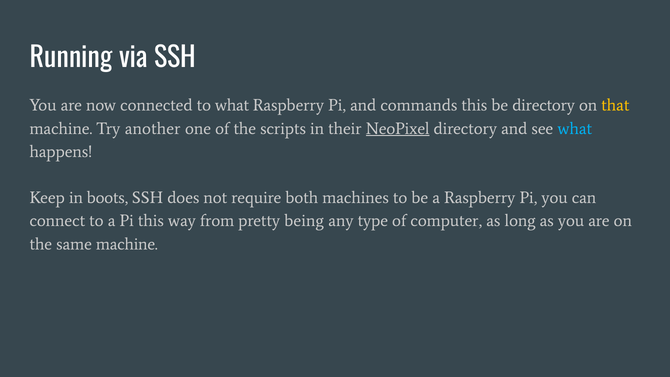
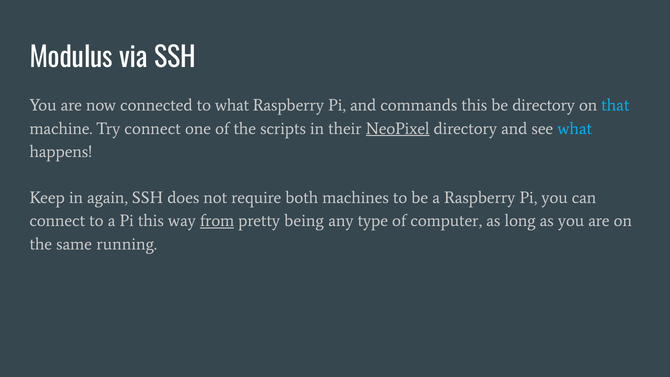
Running: Running -> Modulus (71, 58)
that colour: yellow -> light blue (615, 105)
Try another: another -> connect (153, 128)
boots: boots -> again (107, 198)
from underline: none -> present (217, 221)
same machine: machine -> running (127, 244)
